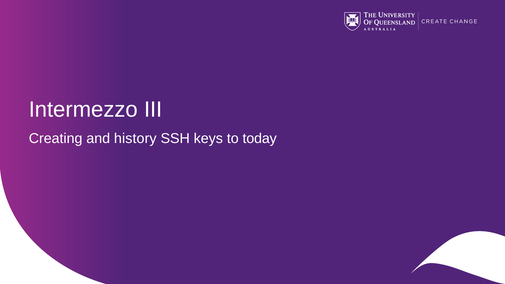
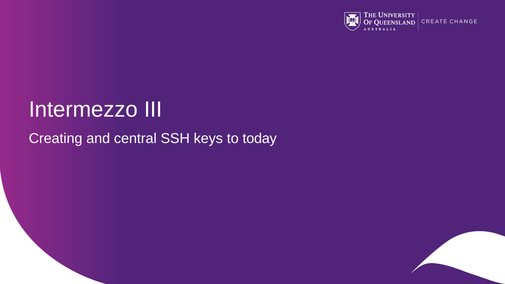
history: history -> central (135, 138)
